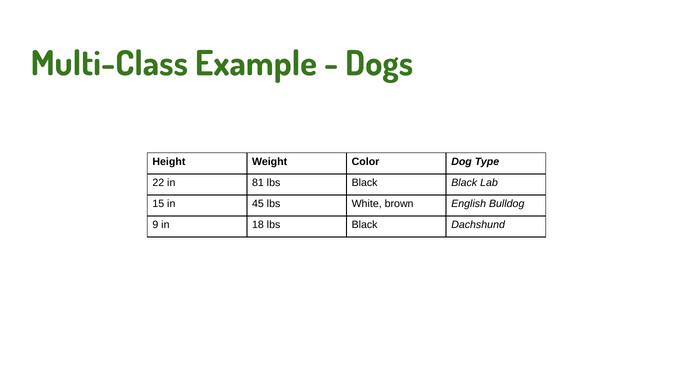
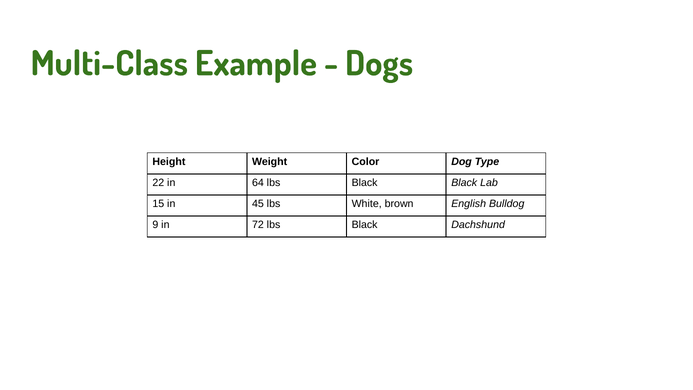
81: 81 -> 64 (258, 182)
18: 18 -> 72 (258, 225)
